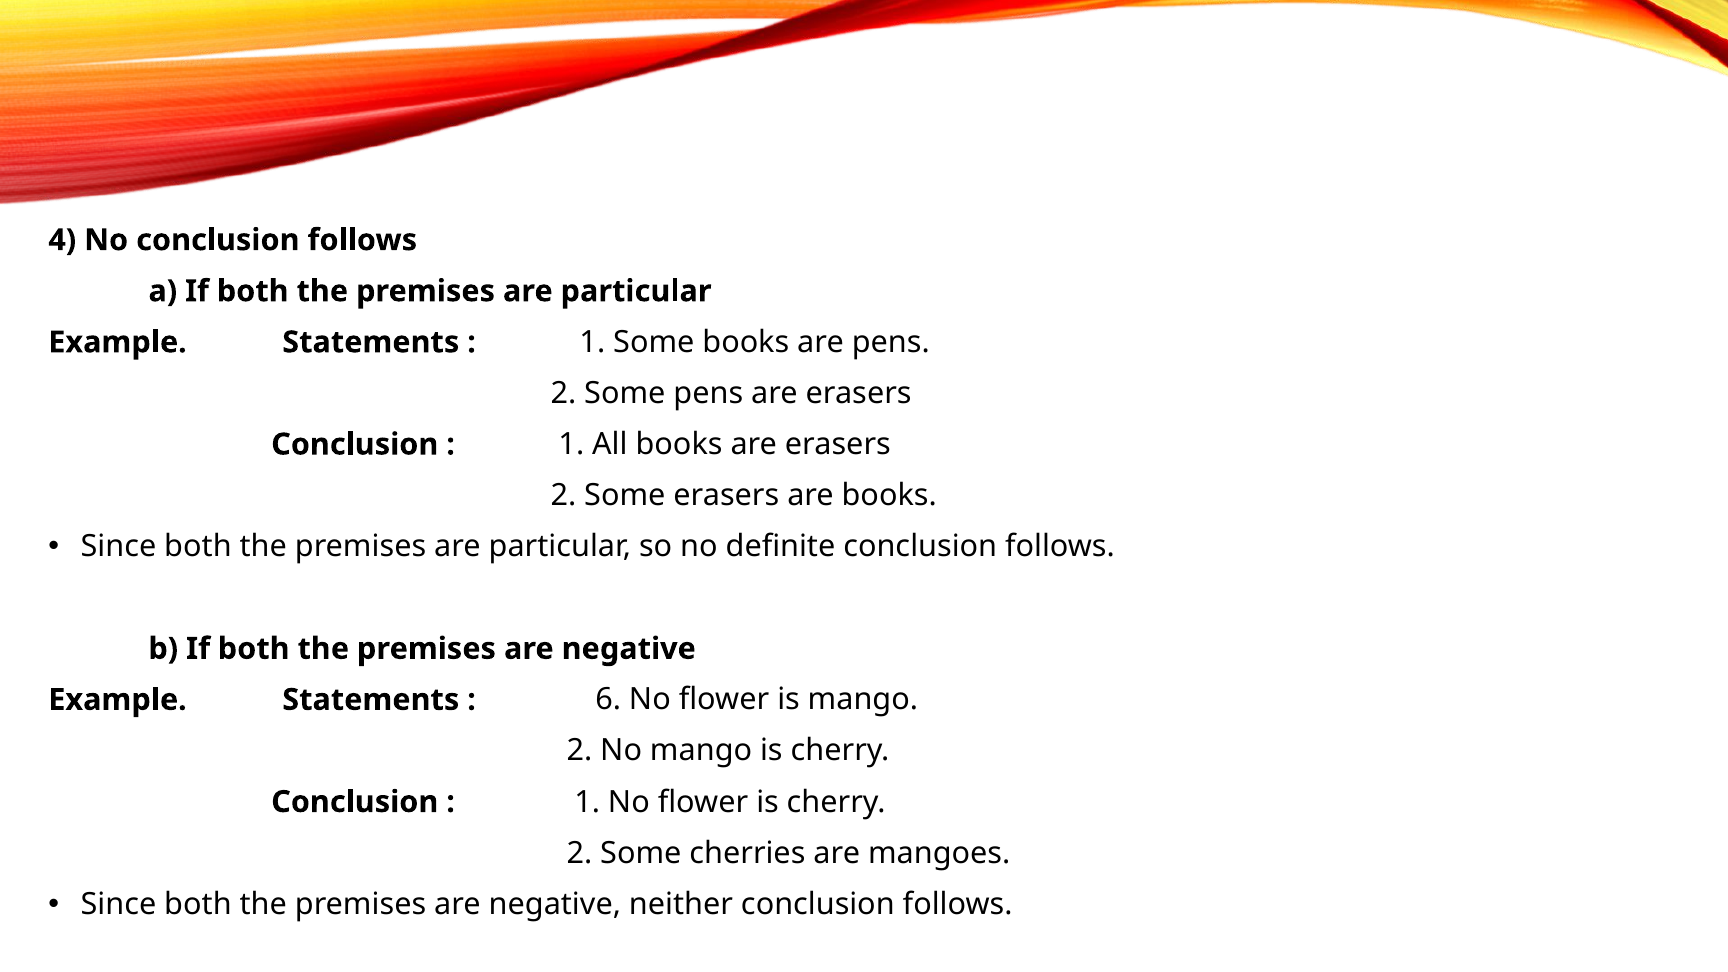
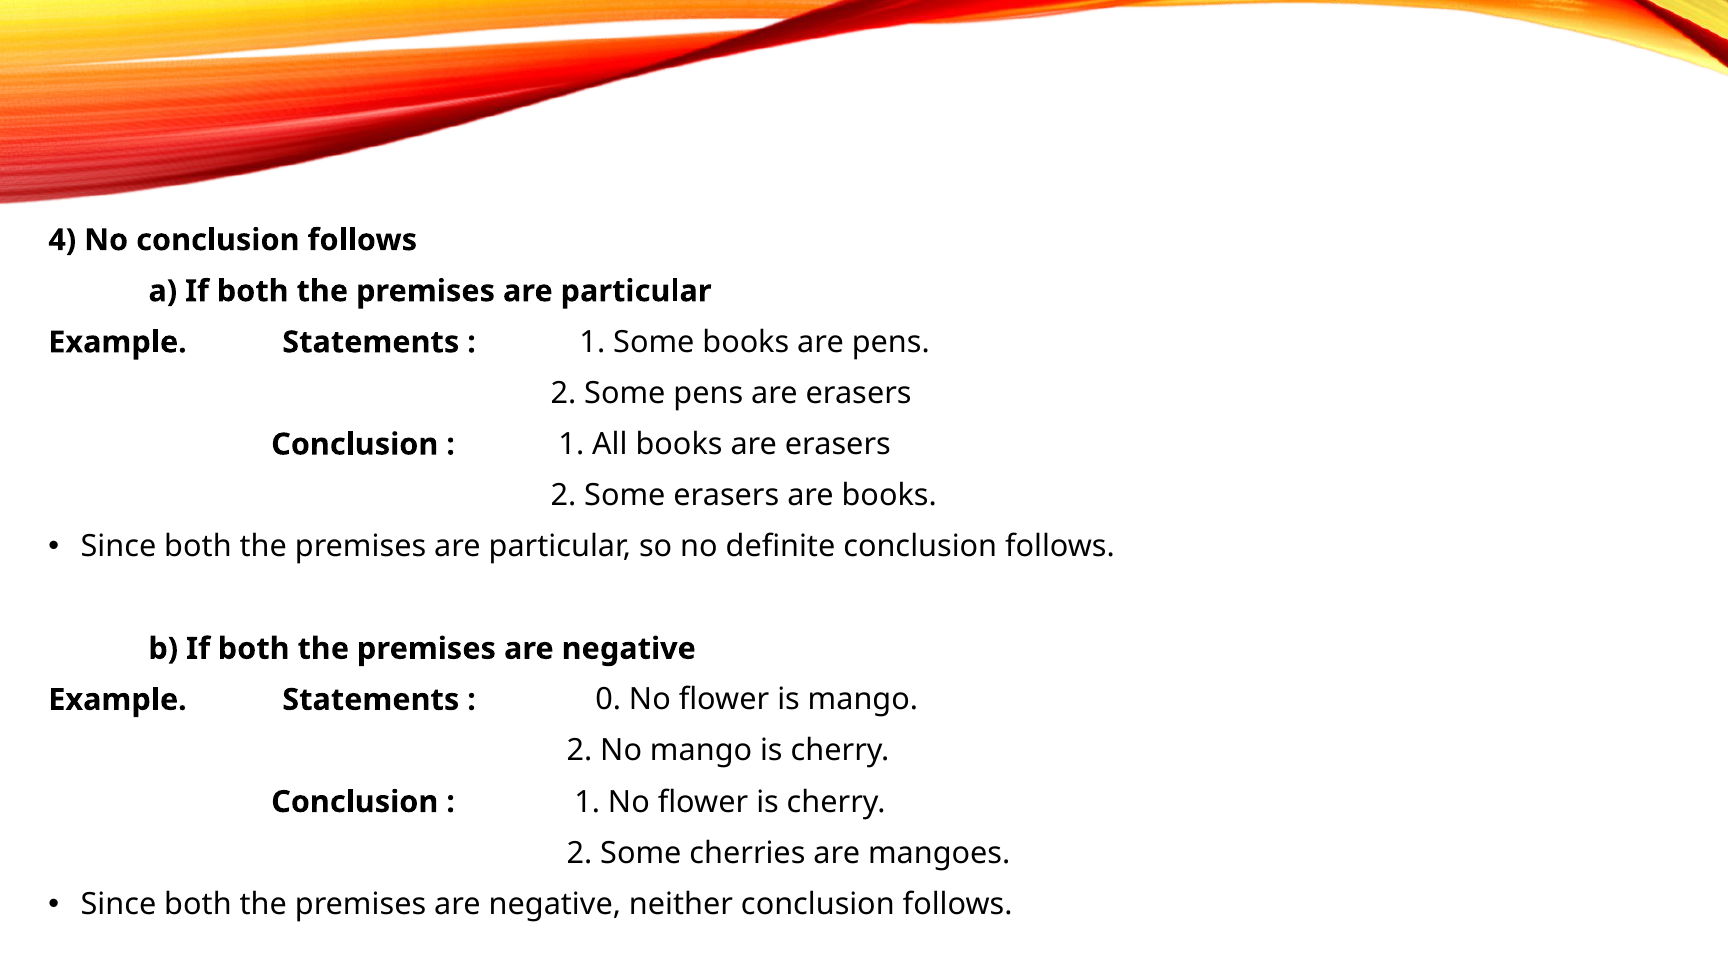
6: 6 -> 0 (608, 700)
